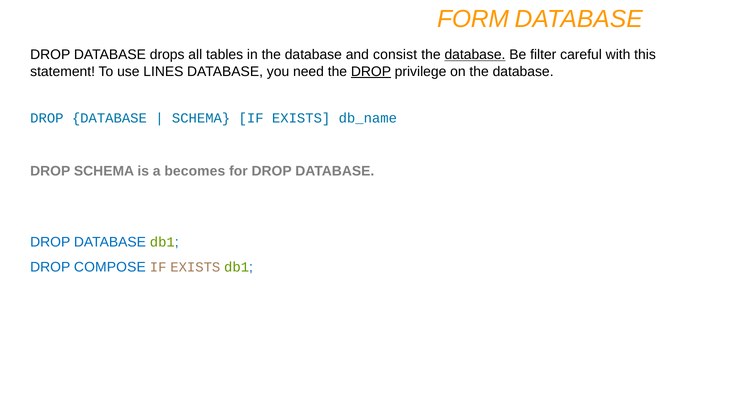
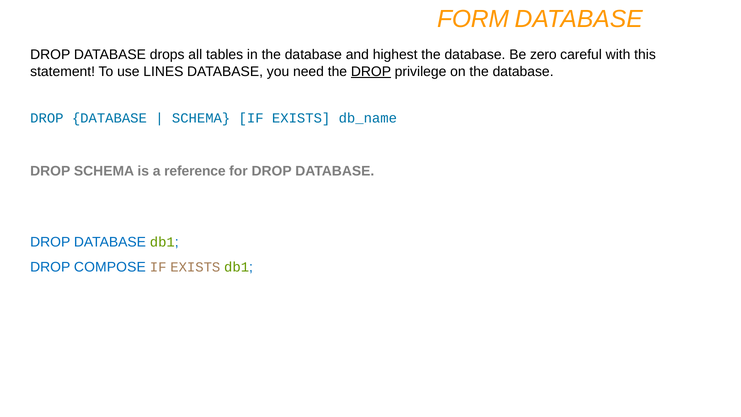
consist: consist -> highest (395, 55)
database underline: present -> none (475, 55)
filter: filter -> zero (543, 55)
becomes: becomes -> reference (195, 171)
